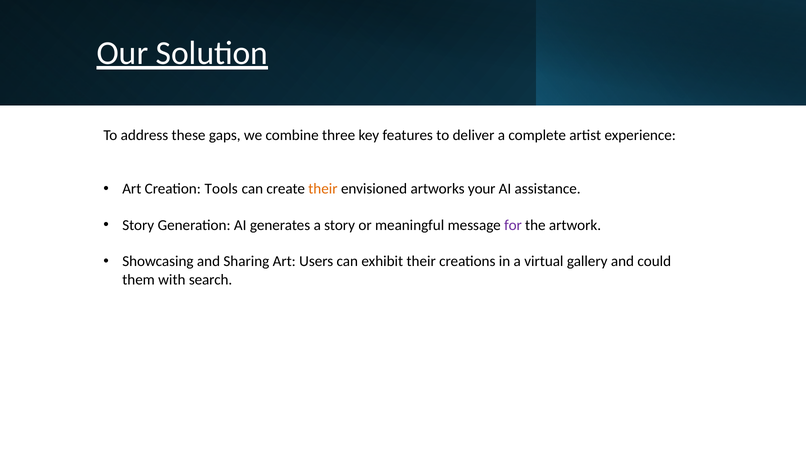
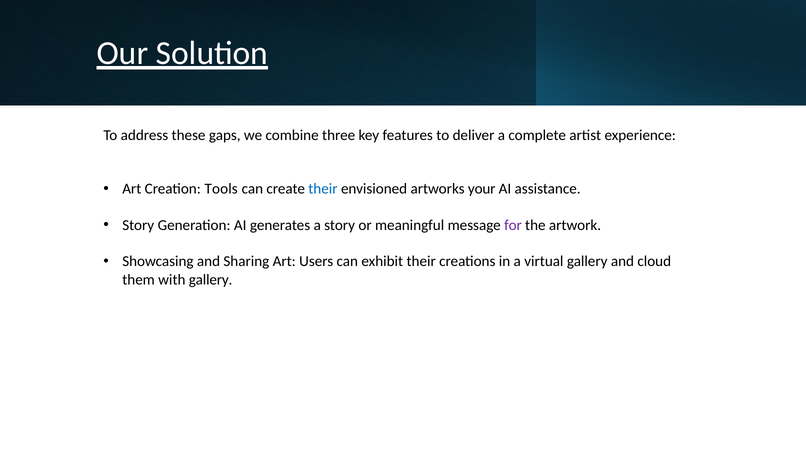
their colour: orange -> blue (323, 189)
could: could -> cloud (654, 262)
with search: search -> gallery (211, 280)
